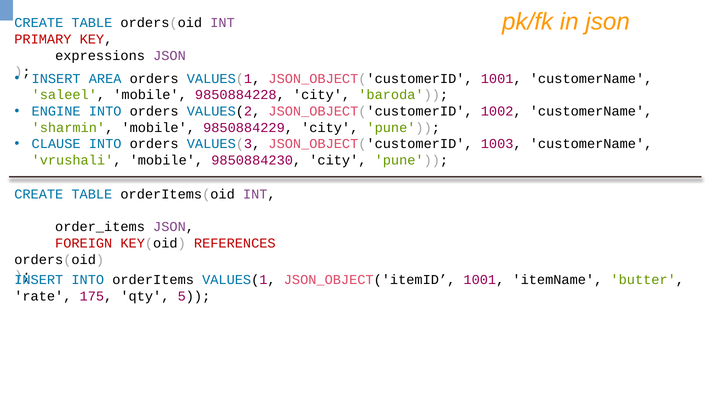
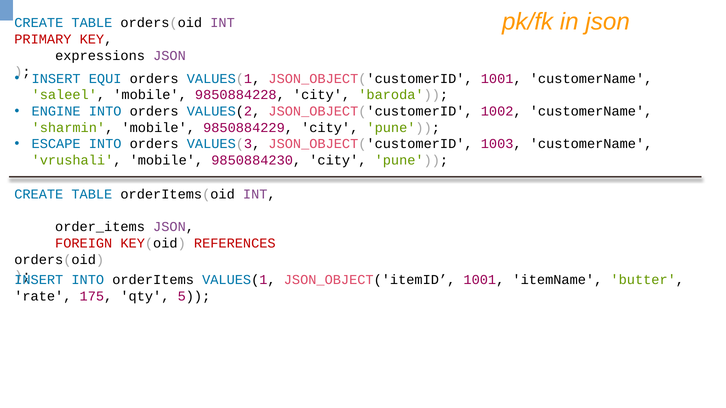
AREA: AREA -> EQUI (105, 79)
CLAUSE: CLAUSE -> ESCAPE (56, 144)
